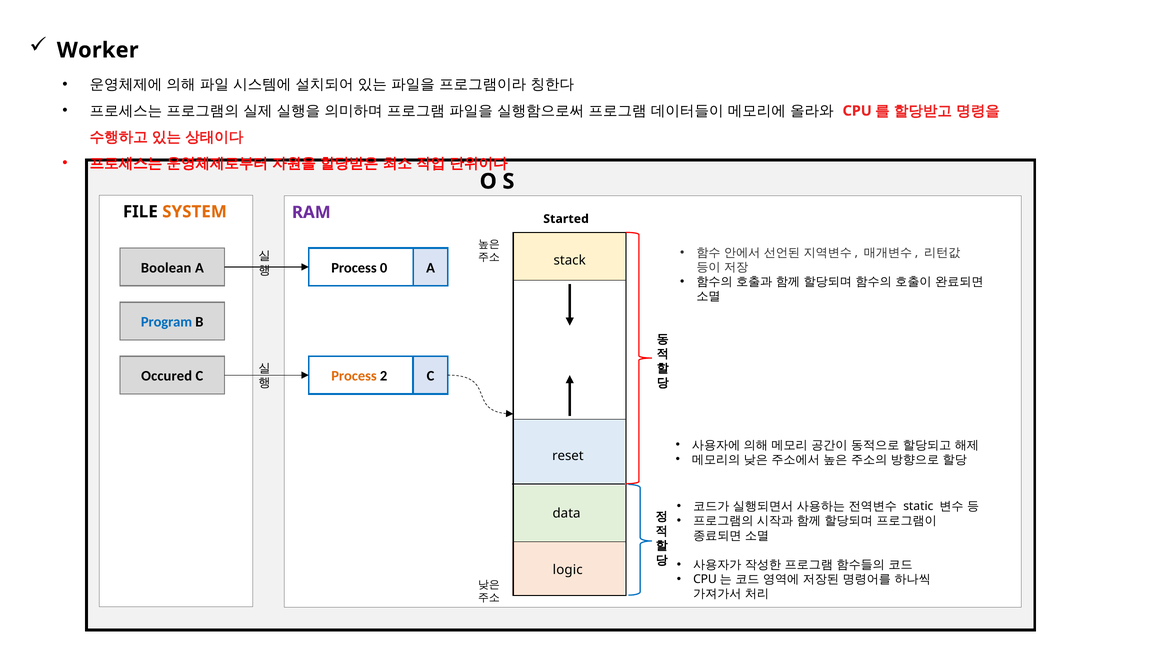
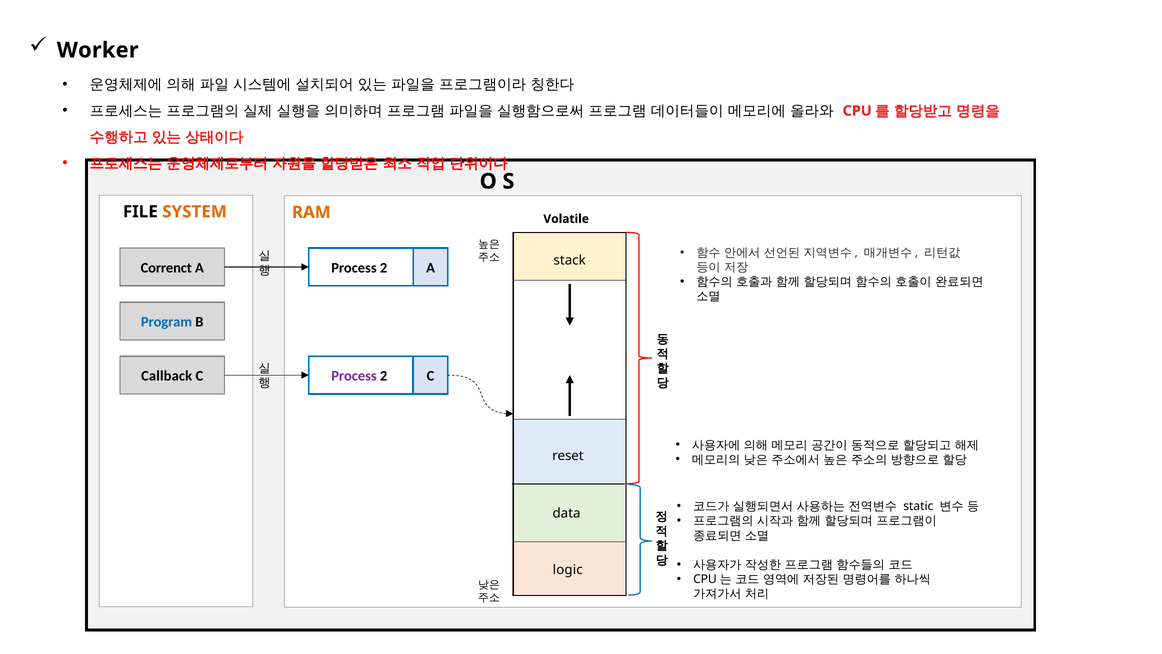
RAM colour: purple -> orange (311, 212)
Started: Started -> Volatile (566, 219)
Boolean: Boolean -> Correnct (166, 268)
0: 0 -> 2 (384, 268)
Occured: Occured -> Callback (167, 376)
Process colour: orange -> purple (354, 376)
